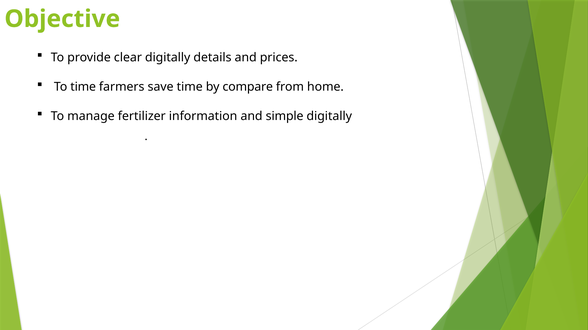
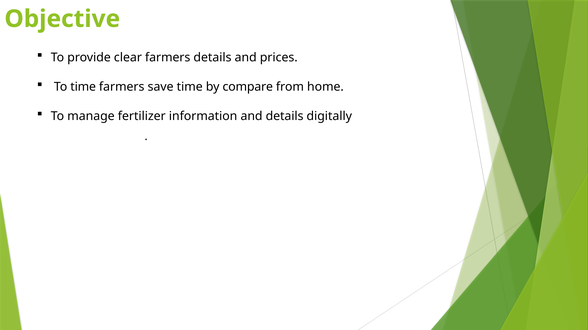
clear digitally: digitally -> farmers (168, 58)
and simple: simple -> details (285, 116)
